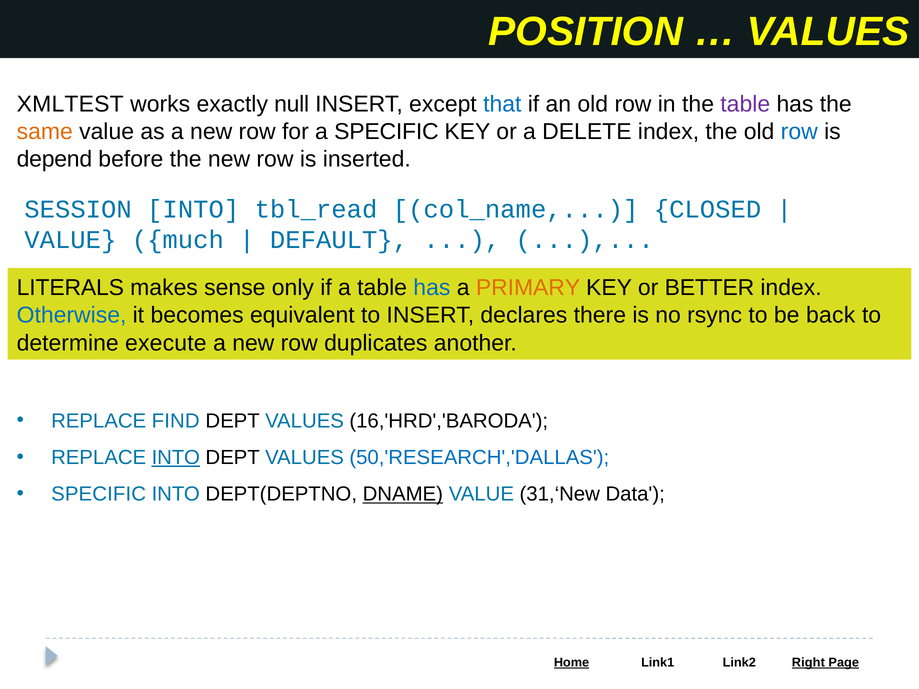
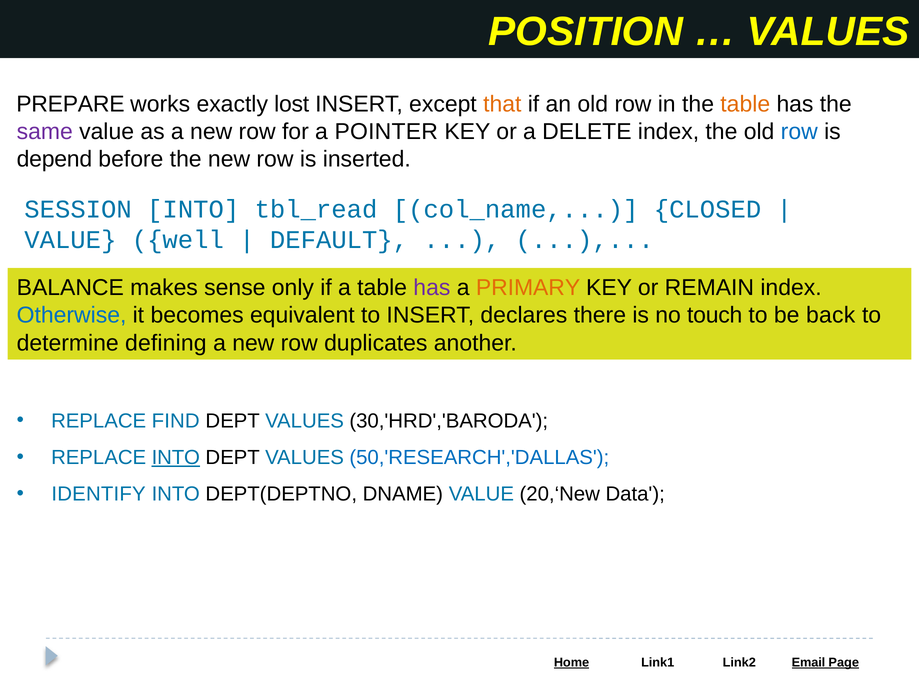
XMLTEST: XMLTEST -> PREPARE (70, 104)
null: null -> lost (292, 104)
that colour: blue -> orange (502, 104)
table colour: purple -> orange (745, 104)
same colour: orange -> purple (45, 132)
a SPECIFIC: SPECIFIC -> POINTER (386, 132)
much: much -> well (178, 240)
LITERALS: LITERALS -> BALANCE (70, 288)
has colour: blue -> purple (432, 288)
BETTER: BETTER -> REMAIN (709, 288)
rsync: rsync -> touch (715, 315)
execute: execute -> defining (166, 343)
16,'HRD','BARODA: 16,'HRD','BARODA -> 30,'HRD','BARODA (449, 421)
SPECIFIC: SPECIFIC -> IDENTIFY (99, 494)
DNAME underline: present -> none (403, 494)
31,‘New: 31,‘New -> 20,‘New (560, 494)
Right: Right -> Email (809, 663)
